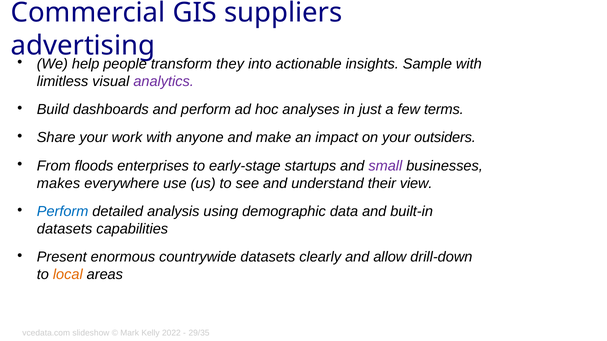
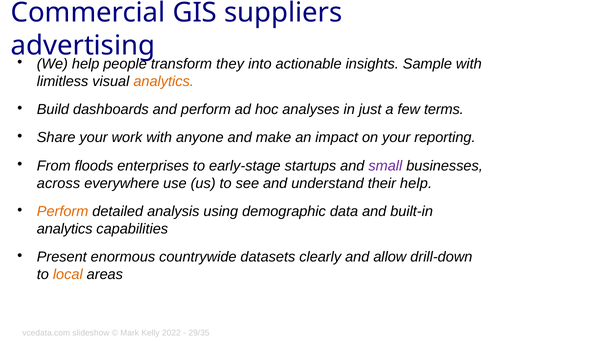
analytics colour: purple -> orange (164, 81)
outsiders: outsiders -> reporting (445, 138)
makes: makes -> across (59, 184)
their view: view -> help (416, 184)
Perform colour: blue -> orange (63, 212)
datasets: datasets -> analytics (65, 229)
